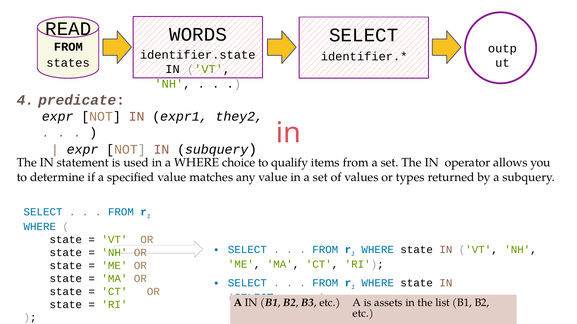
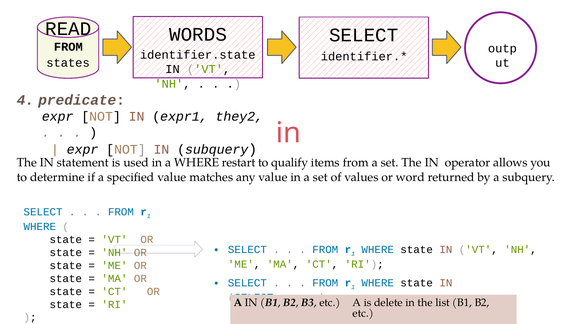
choice: choice -> restart (239, 163)
types: types -> word (410, 177)
assets: assets -> delete (388, 303)
